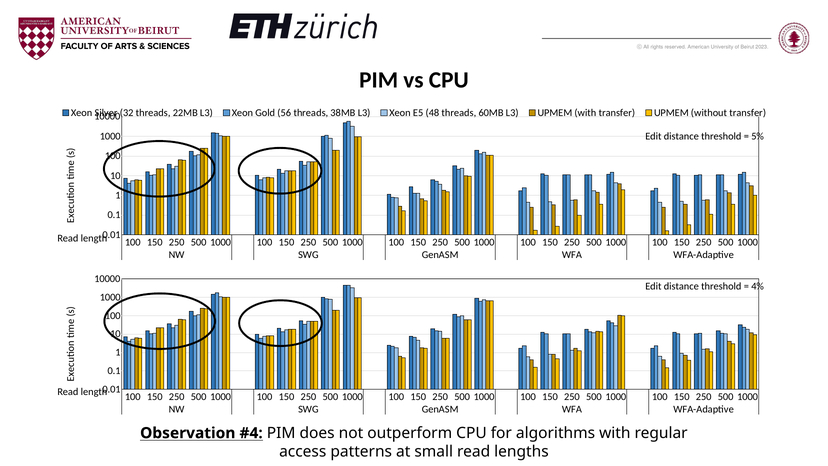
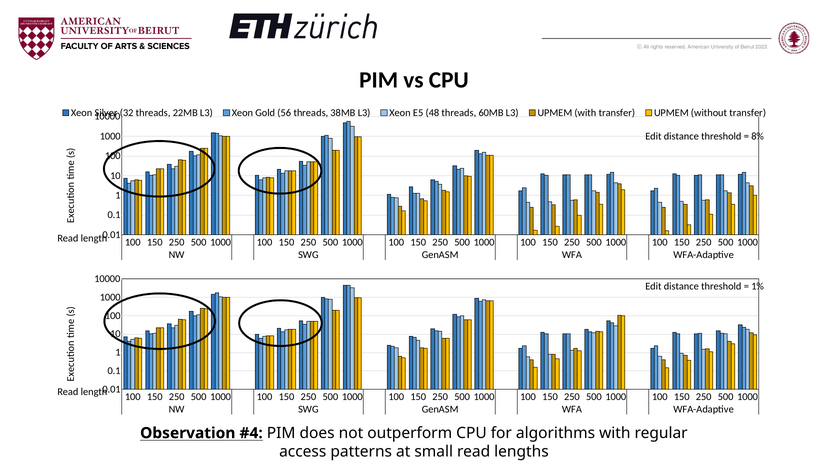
5%: 5% -> 8% (758, 136)
4%: 4% -> 1% (758, 286)
